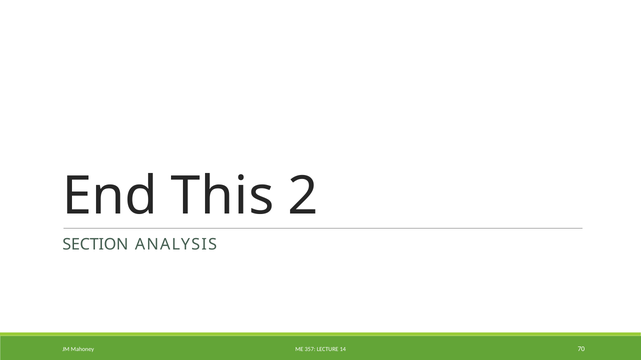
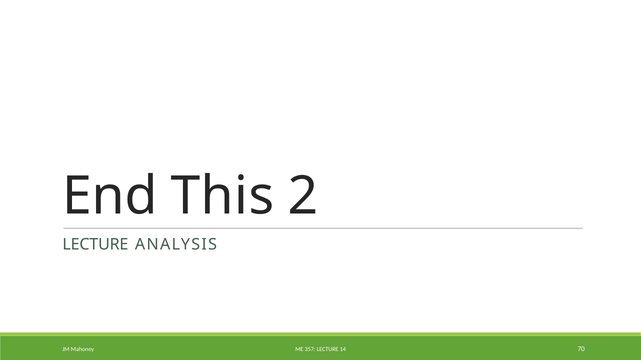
SECTION: SECTION -> LECTURE (95, 245)
